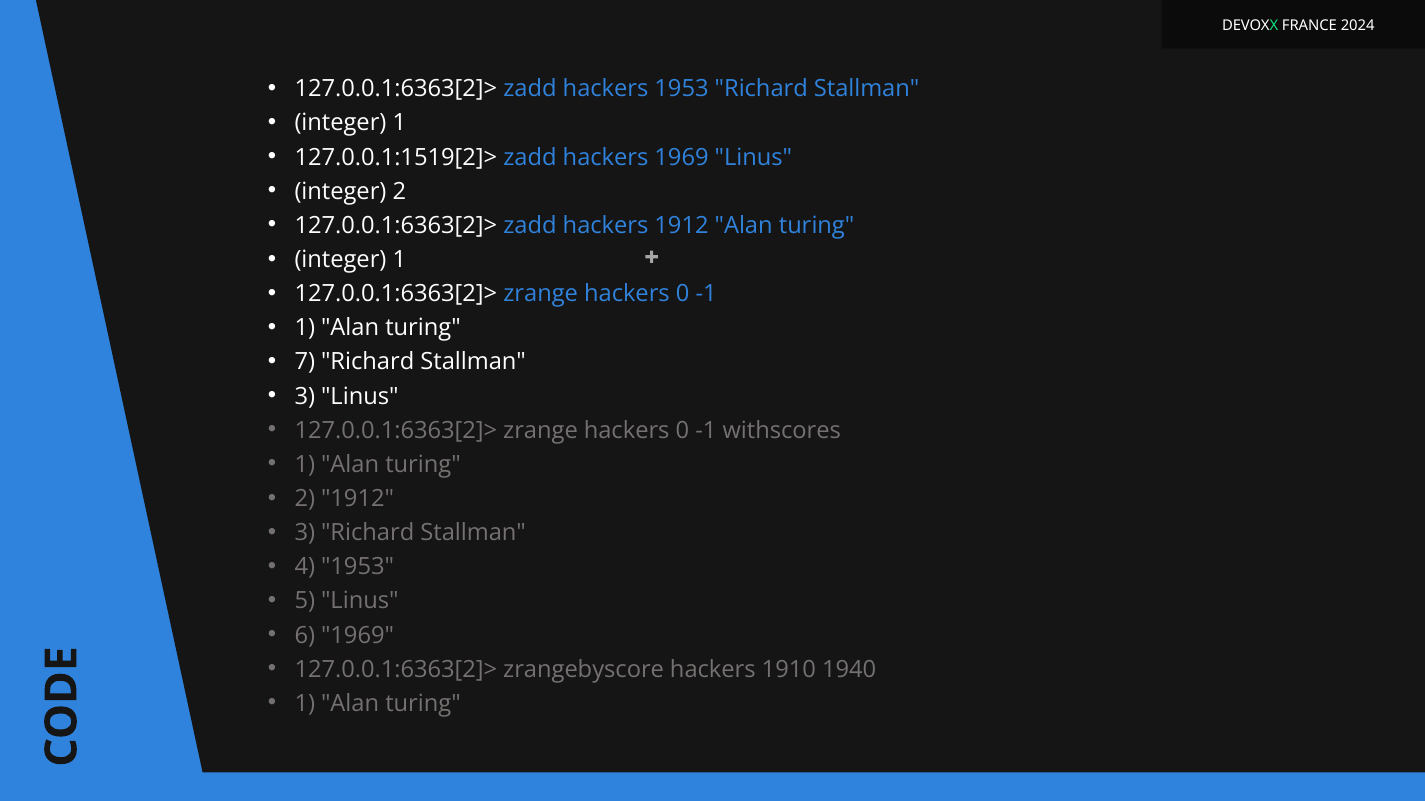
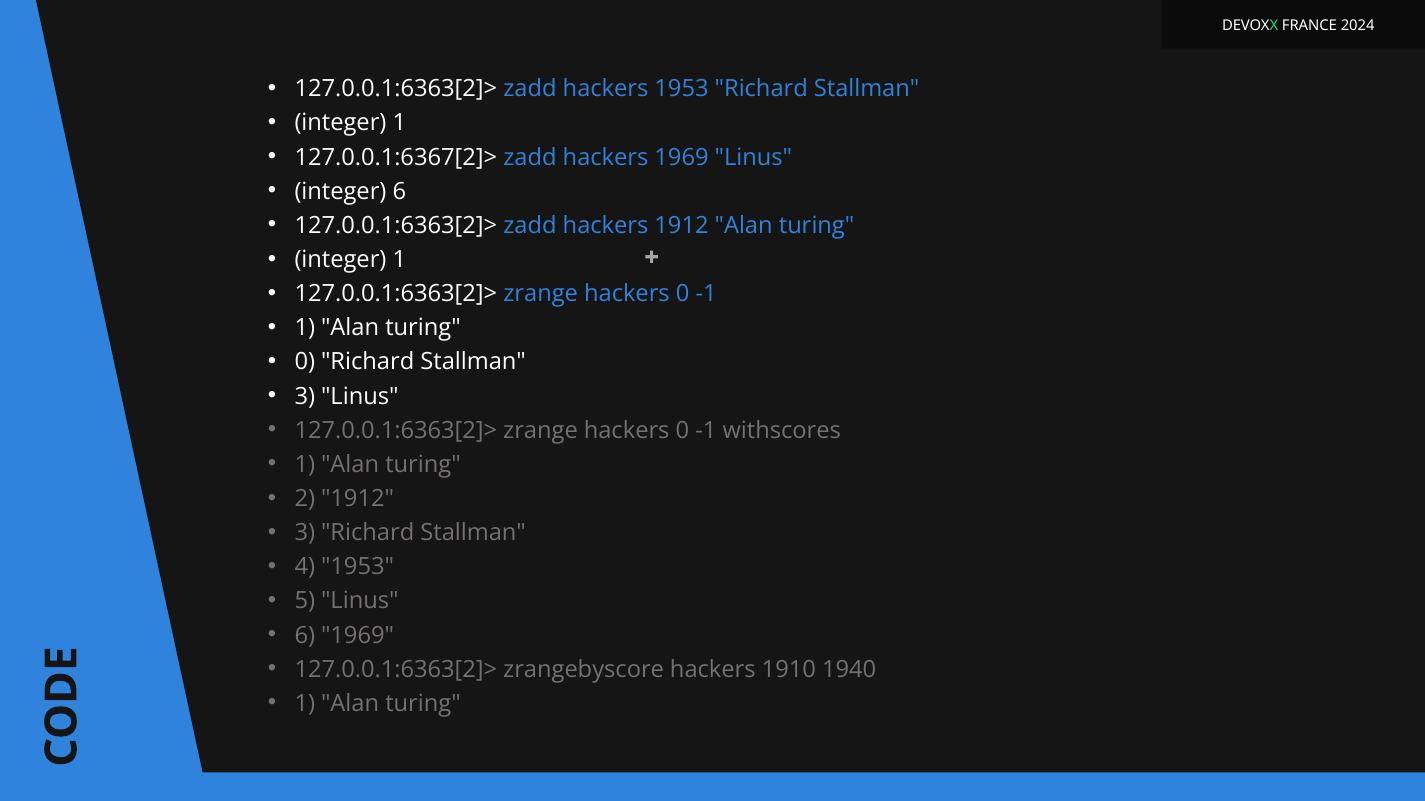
127.0.0.1:1519[2]>: 127.0.0.1:1519[2]> -> 127.0.0.1:6367[2]> (396, 157)
integer 2: 2 -> 6 (399, 191)
7: 7 -> 0 (305, 362)
